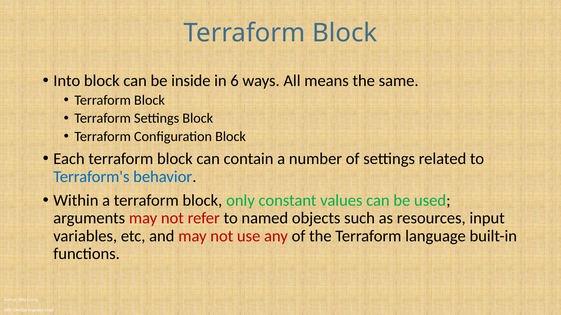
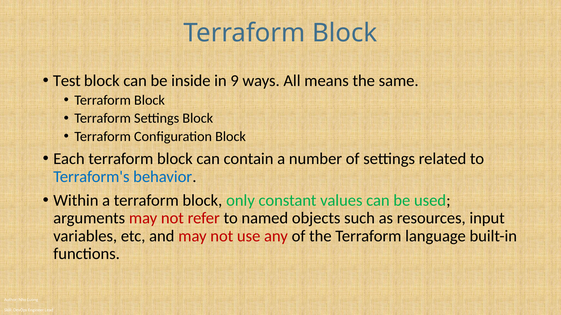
Into: Into -> Test (67, 81)
6: 6 -> 9 (235, 81)
